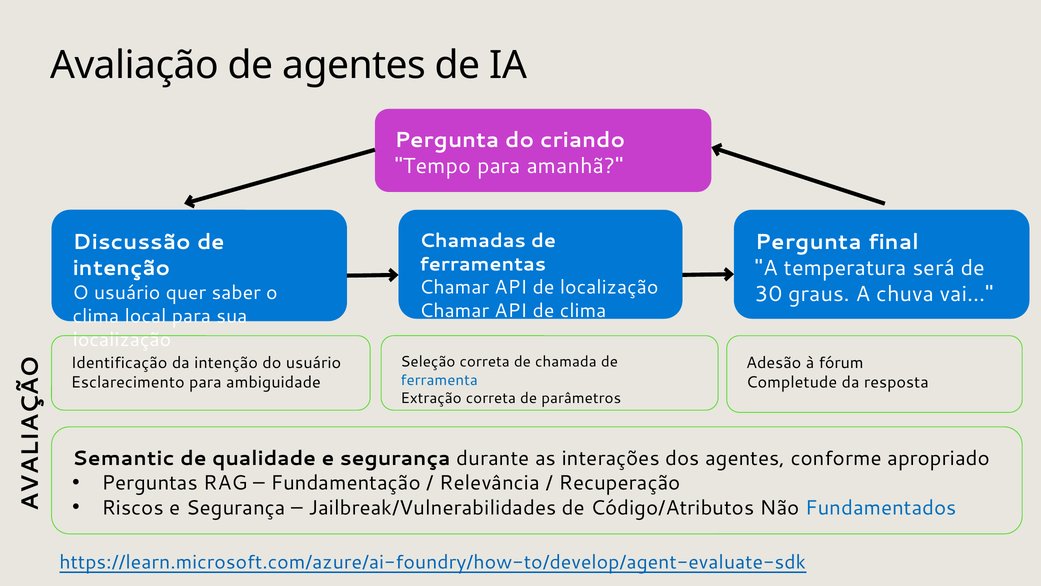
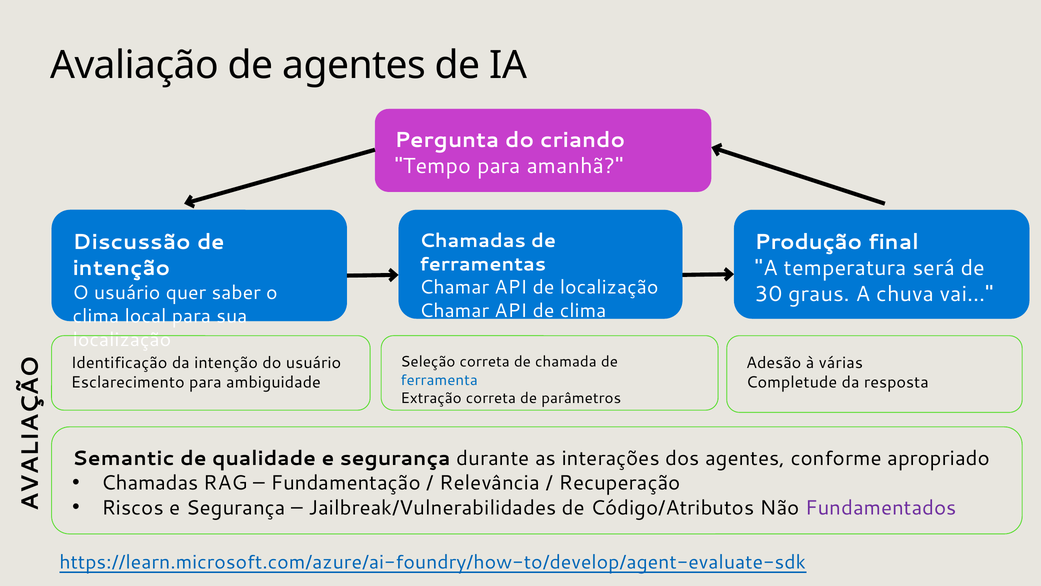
Pergunta: Pergunta -> Produção (809, 242)
fórum: fórum -> várias (841, 363)
Perguntas: Perguntas -> Chamadas (150, 483)
Fundamentados colour: blue -> purple (881, 507)
